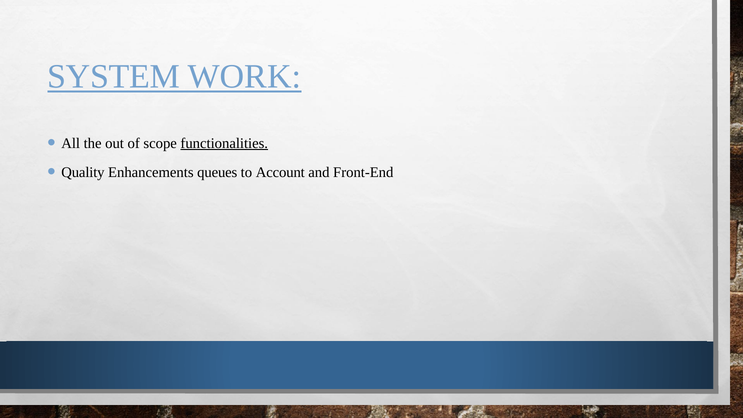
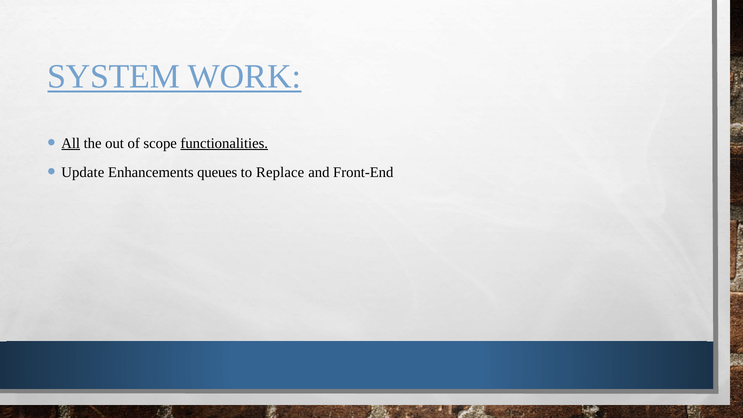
All underline: none -> present (71, 143)
Quality: Quality -> Update (83, 172)
Account: Account -> Replace (280, 172)
